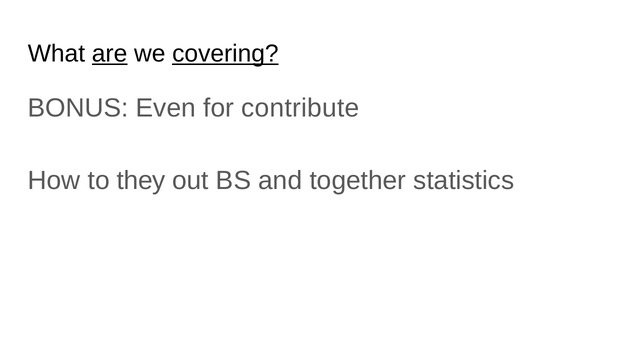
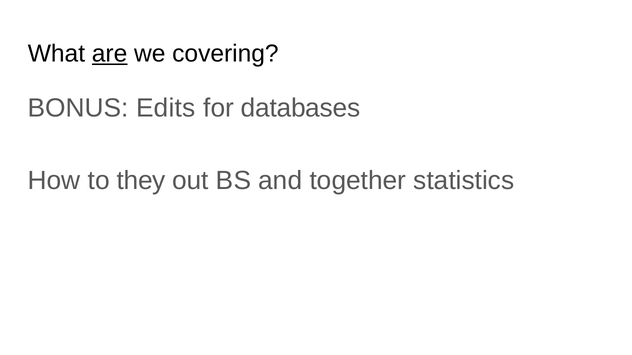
covering underline: present -> none (225, 54)
Even: Even -> Edits (166, 108)
contribute: contribute -> databases (301, 108)
